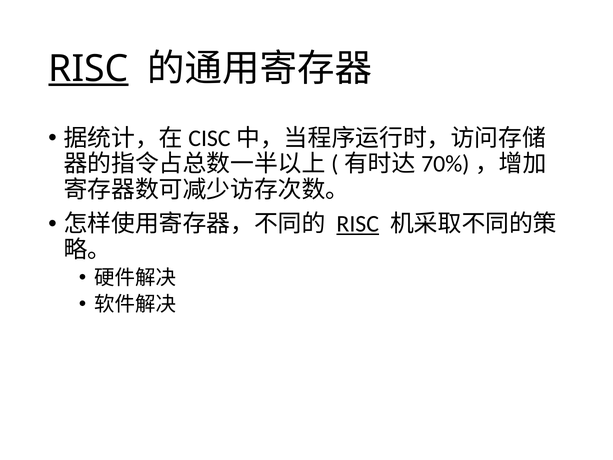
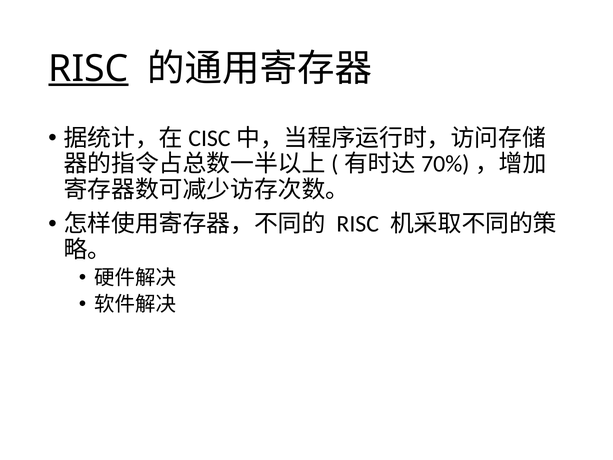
RISC underline: present -> none (358, 224)
